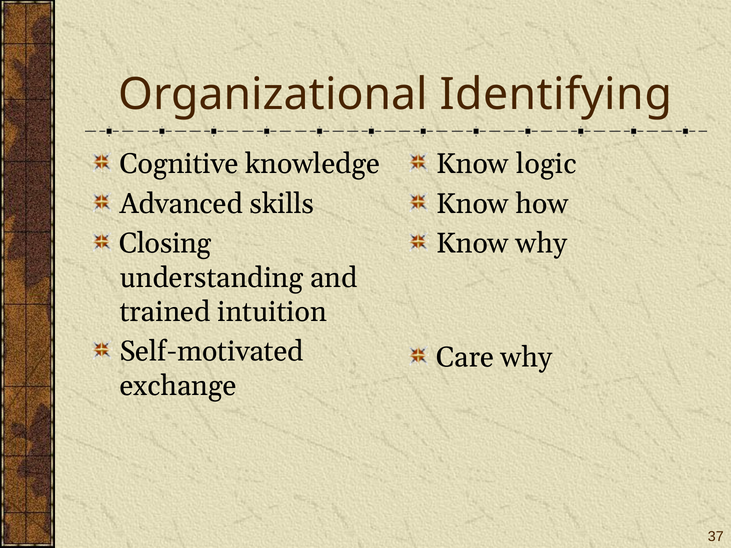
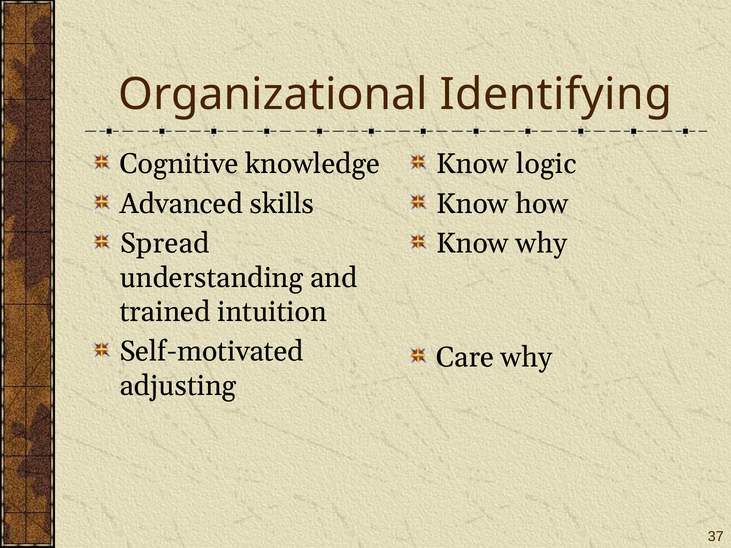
Closing: Closing -> Spread (165, 244)
exchange: exchange -> adjusting (178, 386)
